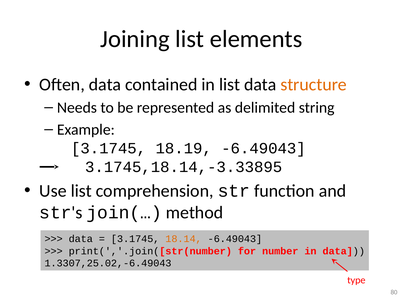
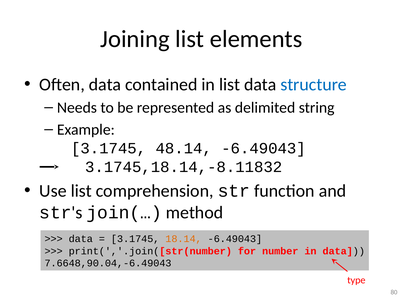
structure colour: orange -> blue (314, 85)
18.19: 18.19 -> 48.14 (184, 148)
3.1745,18.14,-3.33895: 3.1745,18.14,-3.33895 -> 3.1745,18.14,-8.11832 (184, 167)
1.3307,25.02,-6.49043: 1.3307,25.02,-6.49043 -> 7.6648,90.04,-6.49043 (108, 263)
